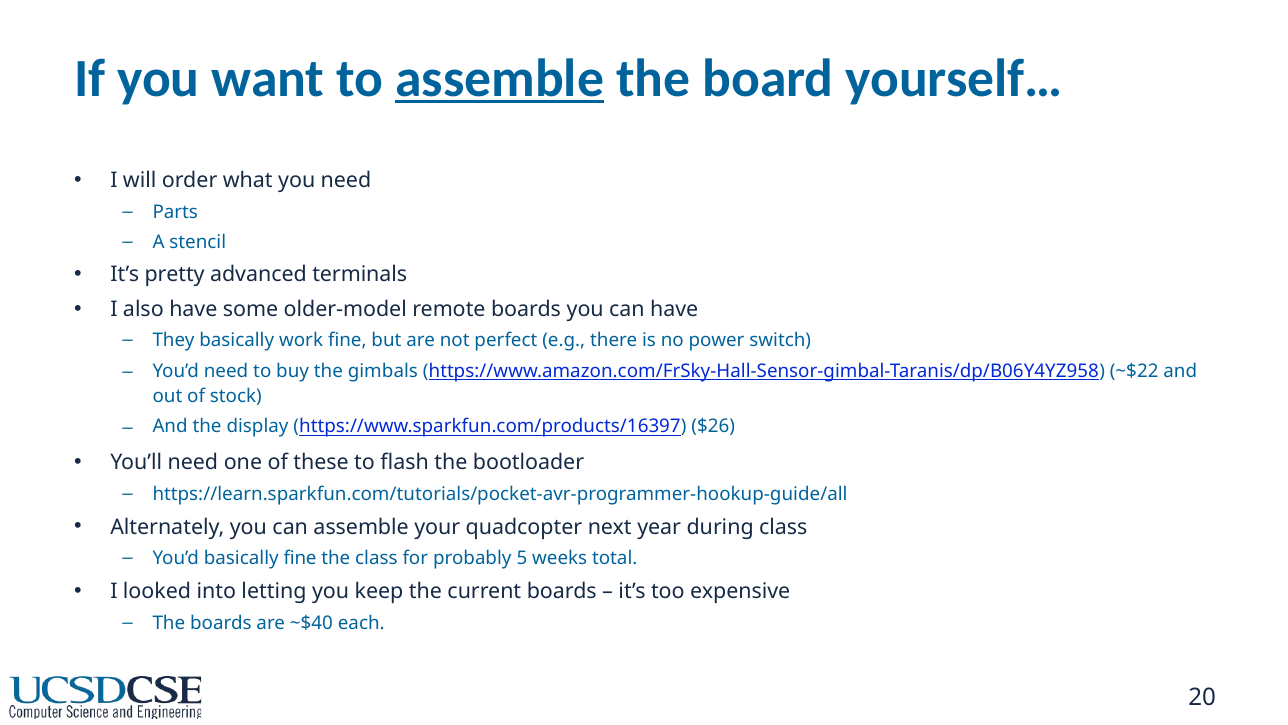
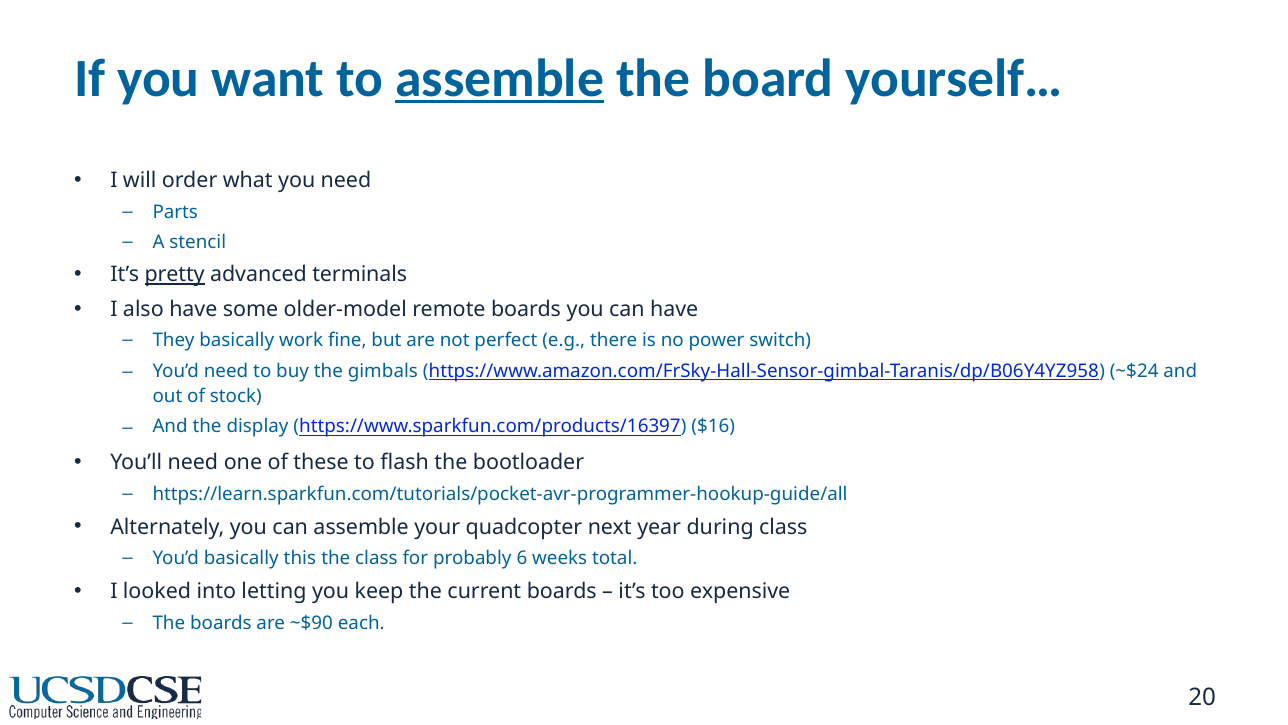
pretty underline: none -> present (175, 275)
~$22: ~$22 -> ~$24 (1134, 371)
$26: $26 -> $16 (713, 426)
basically fine: fine -> this (300, 558)
5: 5 -> 6 (522, 558)
~$40: ~$40 -> ~$90 (311, 623)
